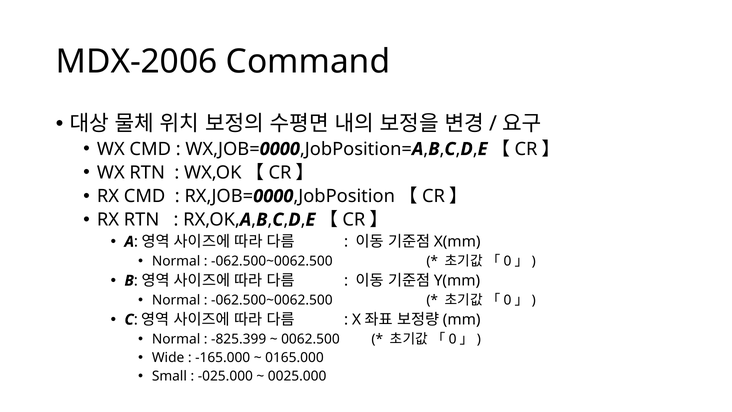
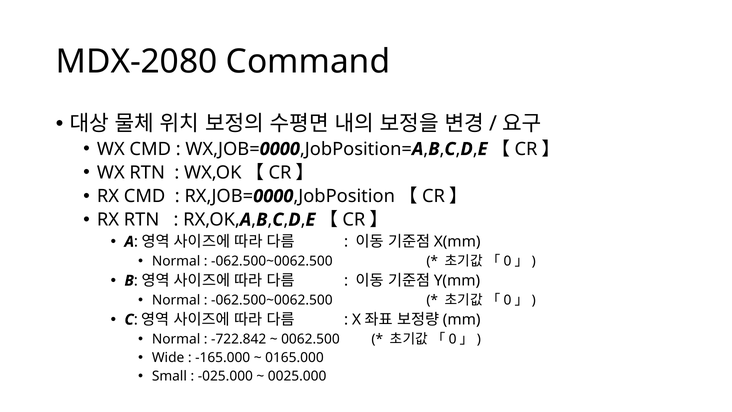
MDX-2006: MDX-2006 -> MDX-2080 (137, 61)
-825.399: -825.399 -> -722.842 (239, 339)
